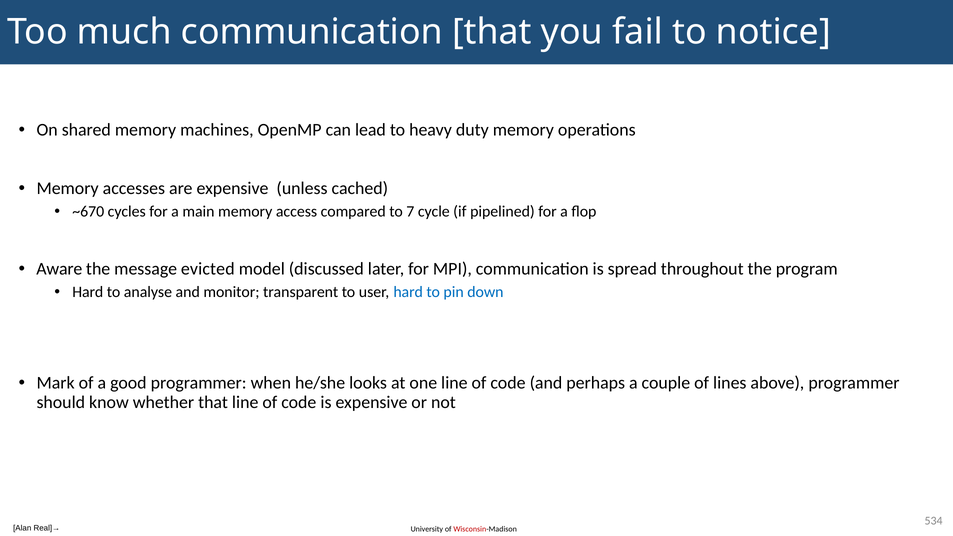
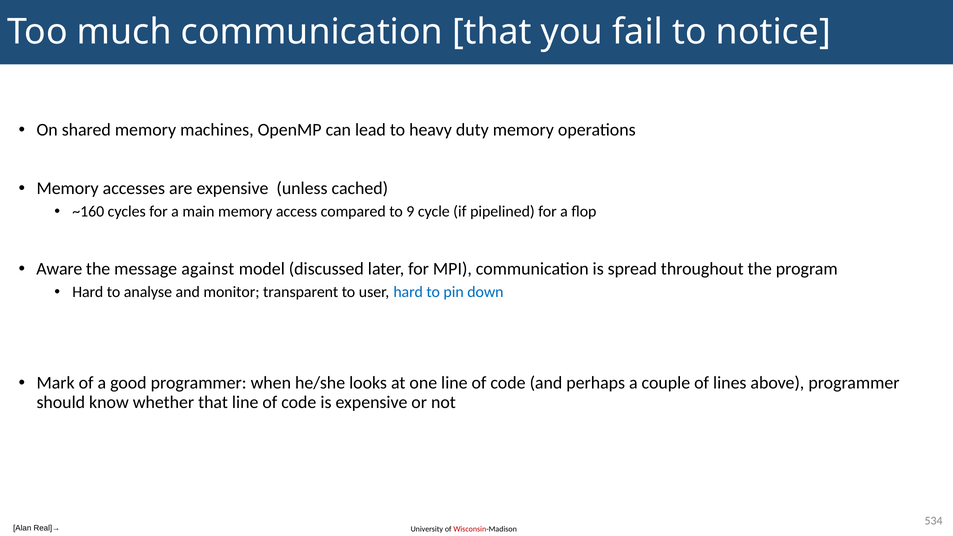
~670: ~670 -> ~160 (88, 212)
7: 7 -> 9 (410, 212)
evicted: evicted -> against (208, 269)
